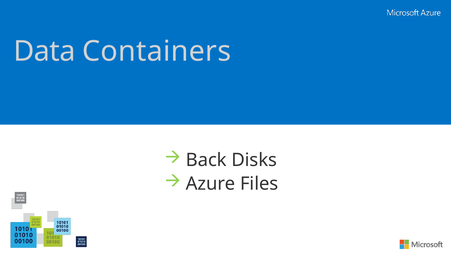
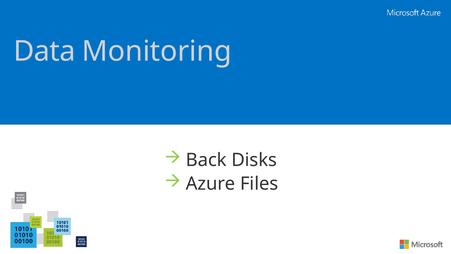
Containers: Containers -> Monitoring (157, 51)
